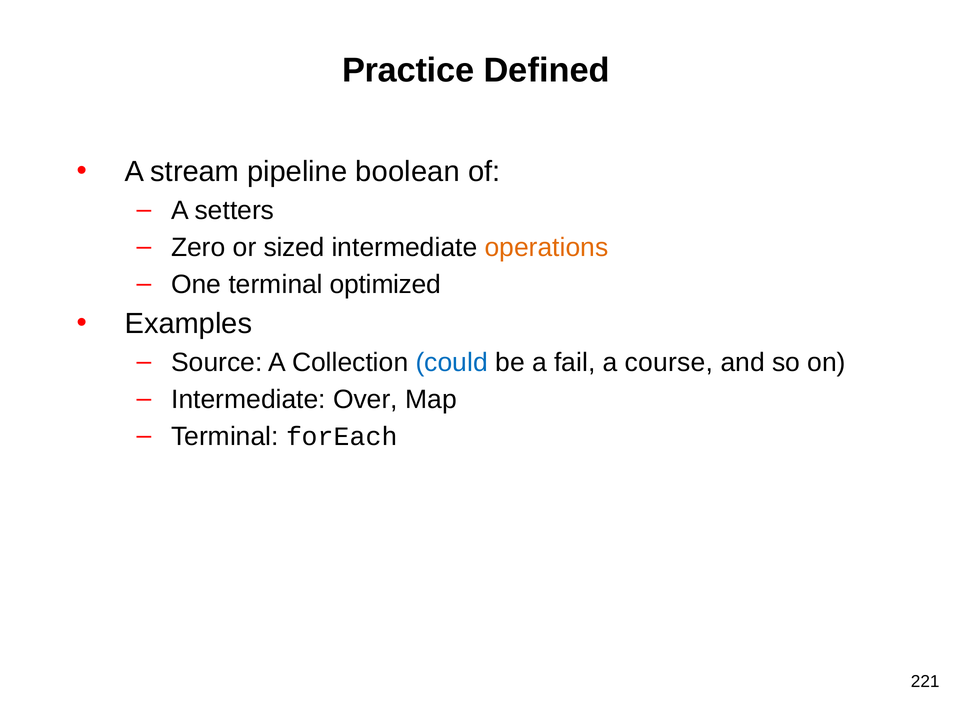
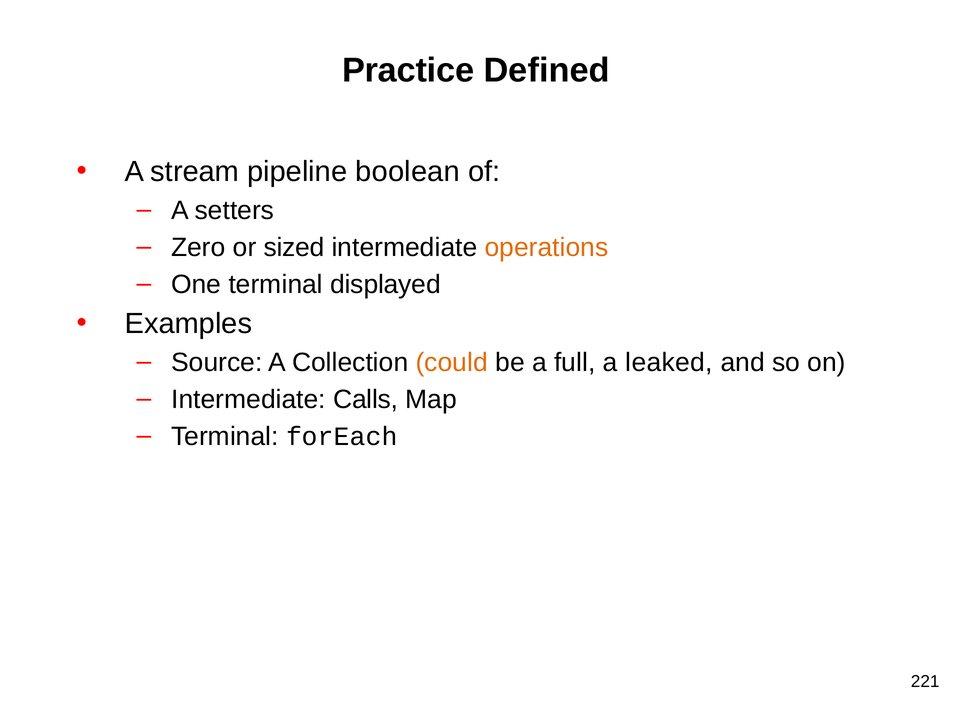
optimized: optimized -> displayed (385, 284)
could colour: blue -> orange (452, 362)
fail: fail -> full (575, 362)
course: course -> leaked (669, 362)
Over: Over -> Calls (366, 399)
